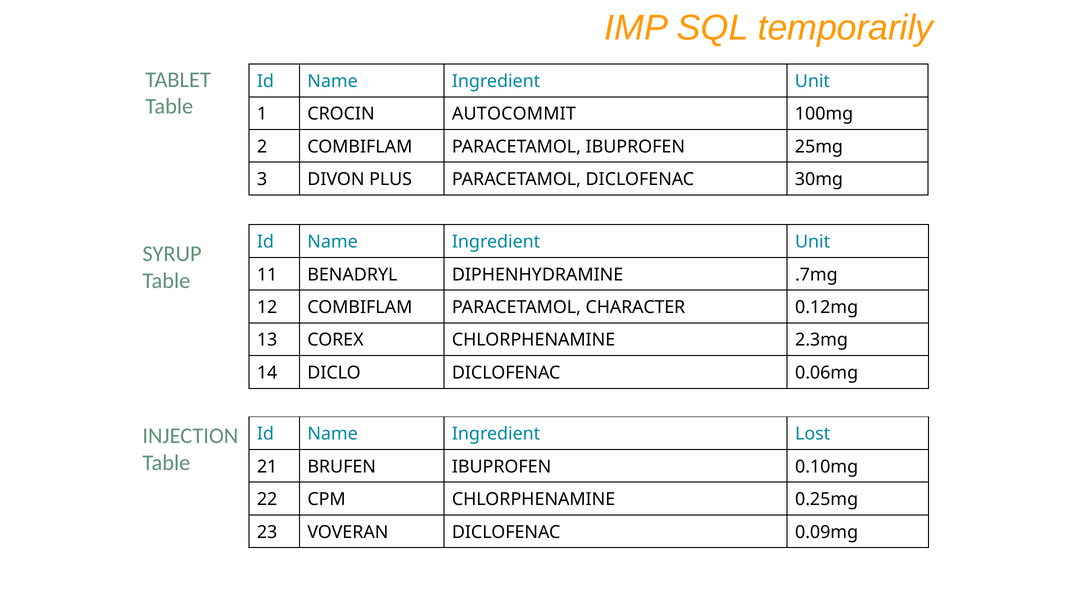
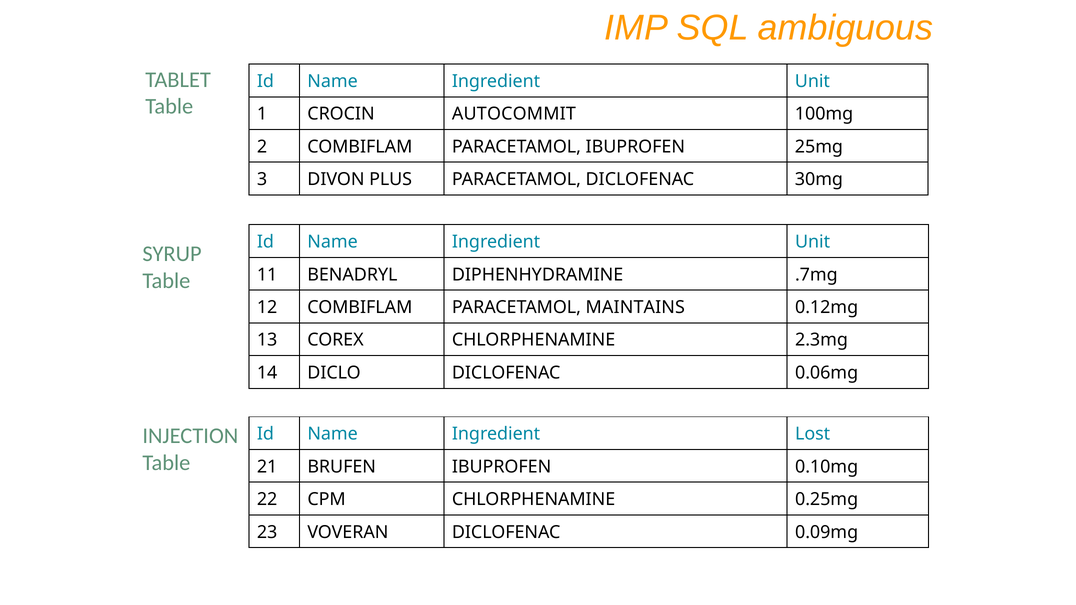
temporarily: temporarily -> ambiguous (846, 28)
CHARACTER: CHARACTER -> MAINTAINS (635, 307)
